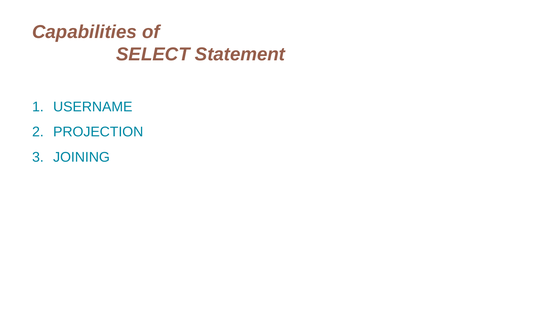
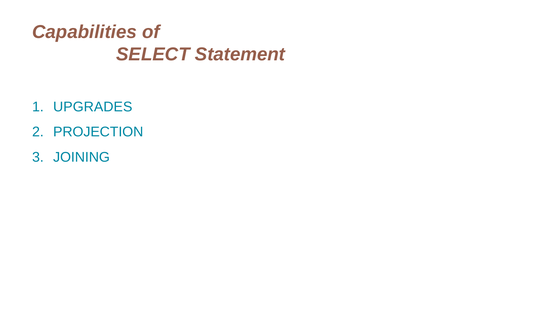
USERNAME: USERNAME -> UPGRADES (93, 107)
